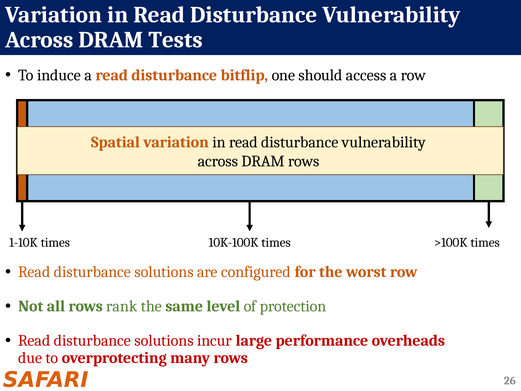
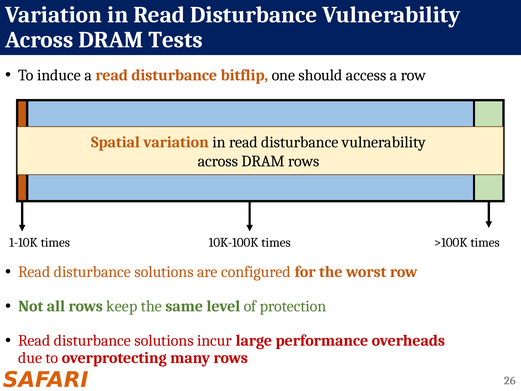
rank: rank -> keep (122, 306)
